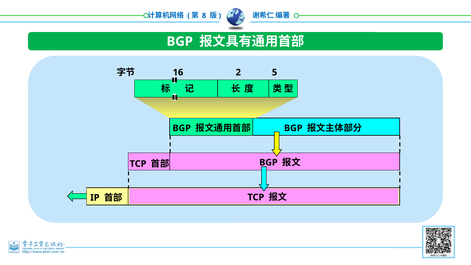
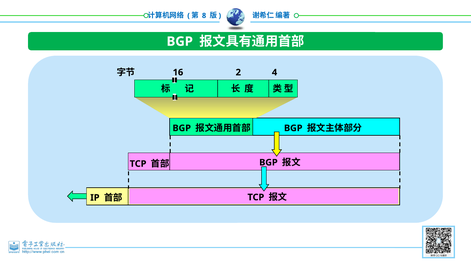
5: 5 -> 4 (275, 72)
